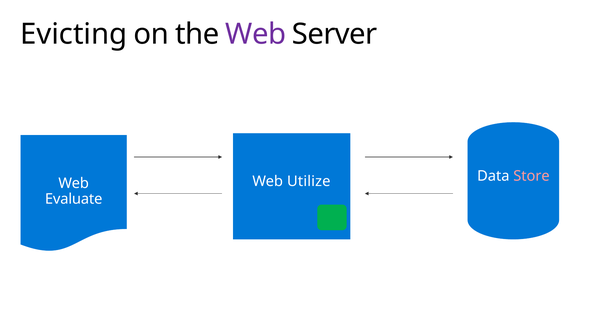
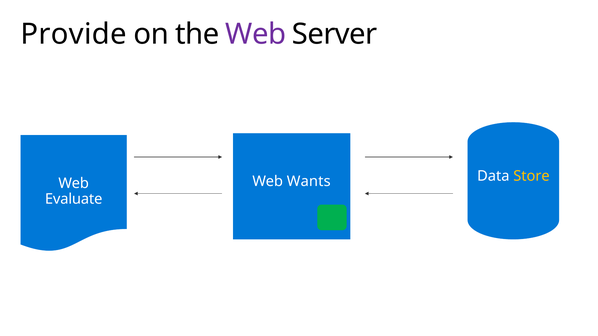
Evicting: Evicting -> Provide (74, 34)
Store colour: pink -> yellow (531, 176)
Utilize: Utilize -> Wants (309, 182)
